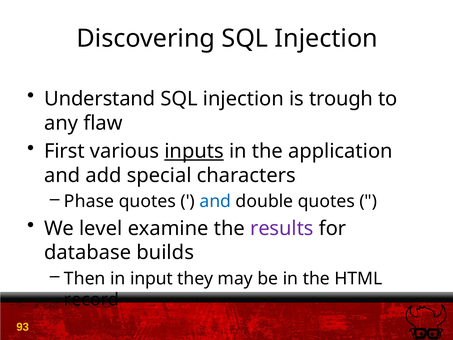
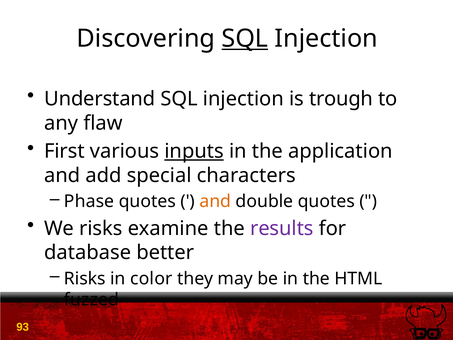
SQL underline: none -> present (245, 38)
and colour: blue -> orange (215, 201)
We level: level -> risks (101, 228)
builds: builds -> better (165, 252)
Then: Then -> Risks (85, 278)
input: input -> color (151, 278)
record: record -> fuzzed (92, 300)
